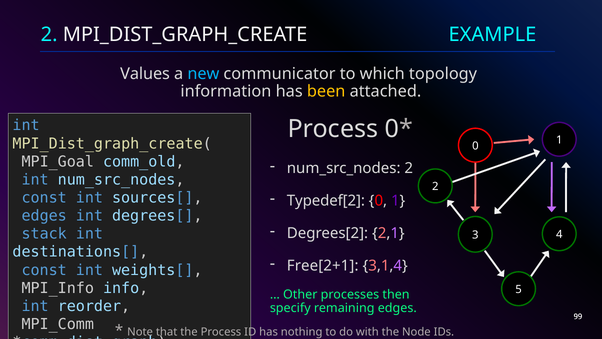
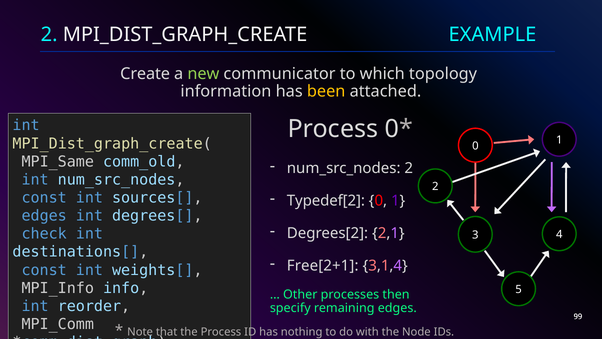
Values: Values -> Create (145, 74)
new colour: light blue -> light green (203, 74)
MPI_Goal: MPI_Goal -> MPI_Same (58, 161)
stack: stack -> check (44, 234)
